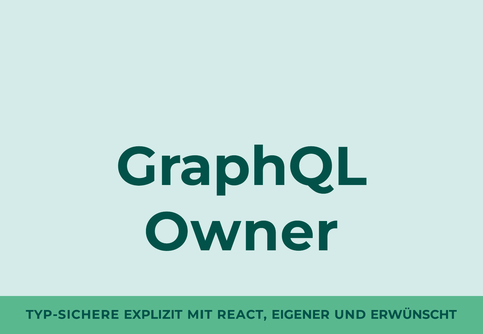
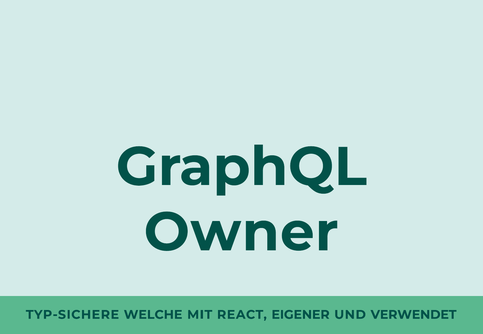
EXPLIZIT: EXPLIZIT -> WELCHE (153, 315)
ERWÜNSCHT: ERWÜNSCHT -> VERWENDET (414, 315)
